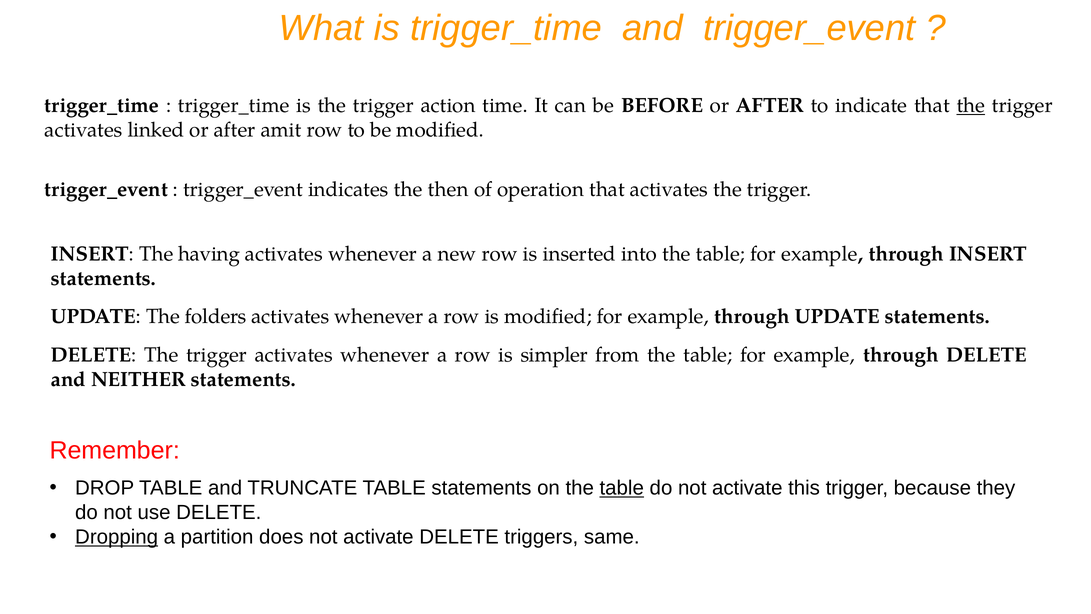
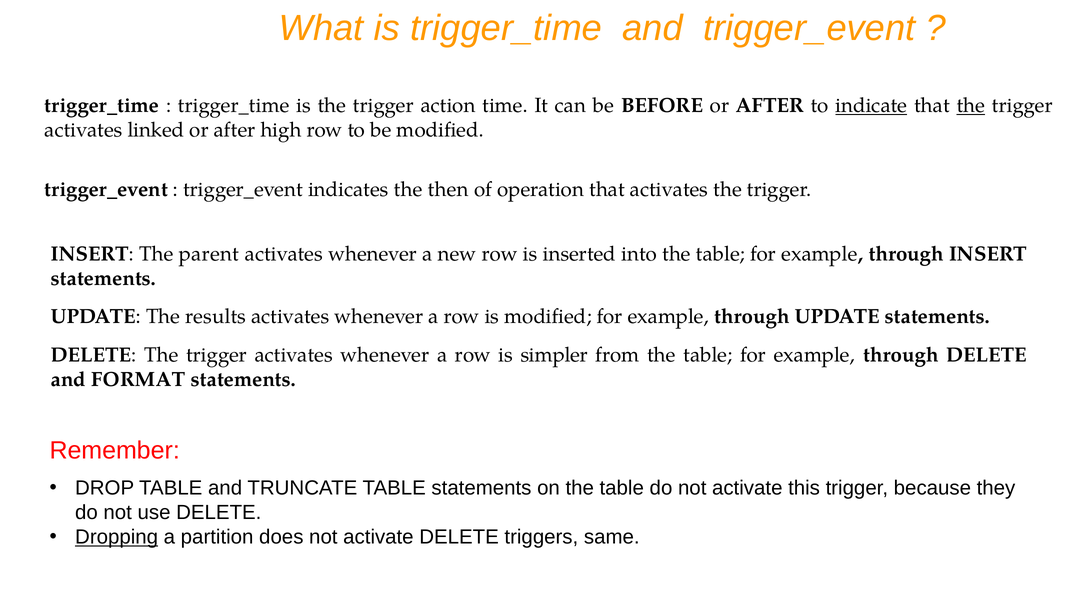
indicate underline: none -> present (871, 106)
amit: amit -> high (281, 130)
having: having -> parent (209, 254)
folders: folders -> results (216, 316)
NEITHER: NEITHER -> FORMAT (138, 379)
table underline: present -> none (622, 488)
